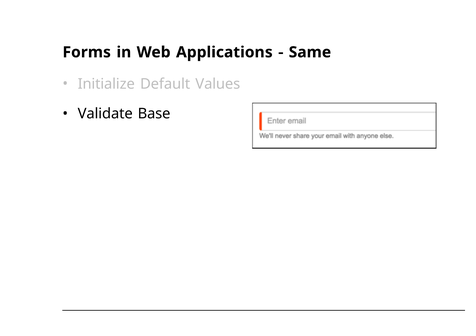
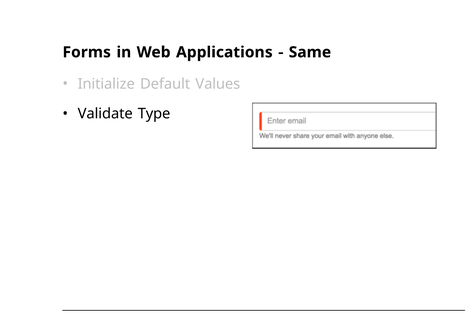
Base: Base -> Type (154, 114)
